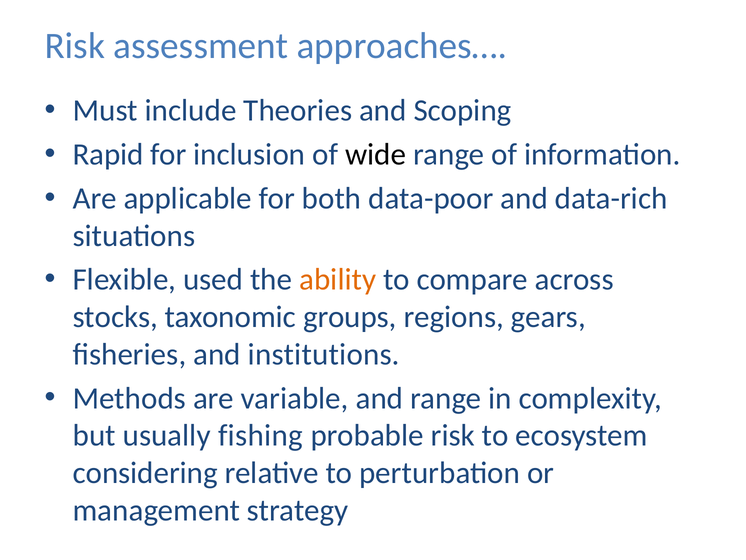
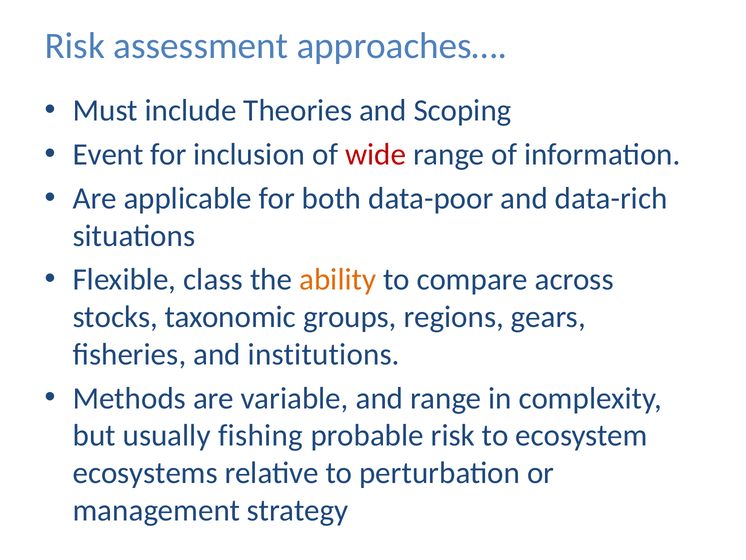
Rapid: Rapid -> Event (108, 154)
wide colour: black -> red (376, 154)
used: used -> class (213, 279)
considering: considering -> ecosystems (145, 473)
